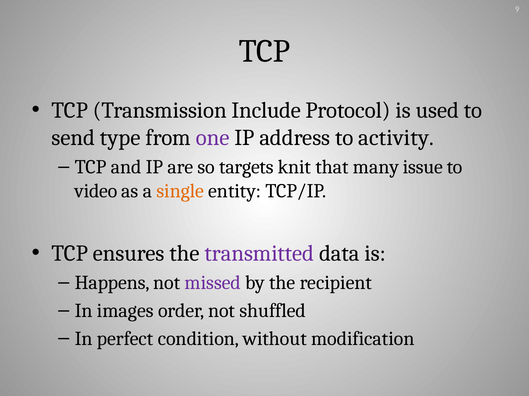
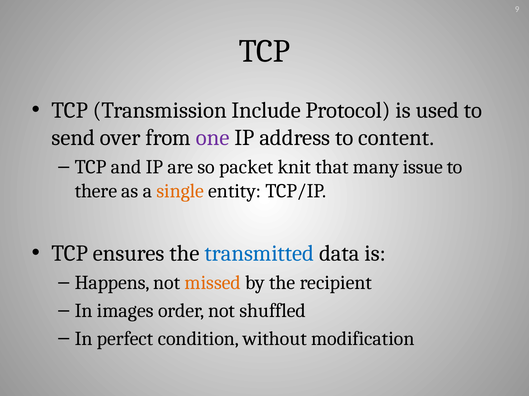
type: type -> over (120, 138)
activity: activity -> content (396, 138)
targets: targets -> packet (246, 167)
video: video -> there (96, 191)
transmitted colour: purple -> blue (259, 254)
missed colour: purple -> orange (213, 283)
